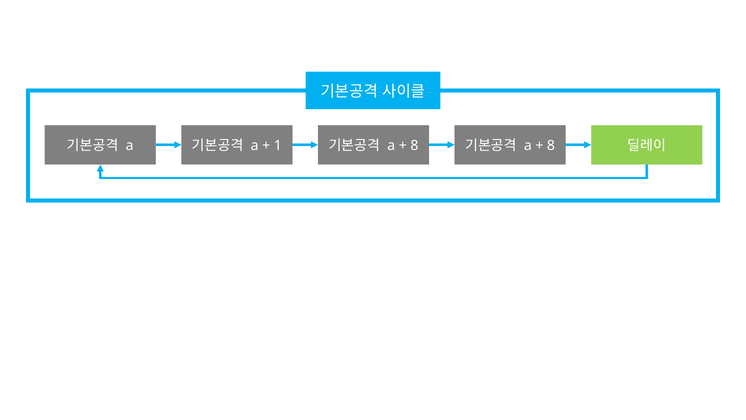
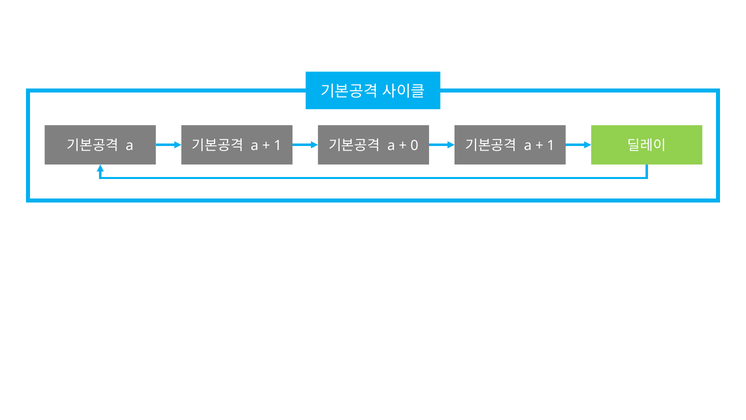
8: 8 -> 0 (414, 146)
8: 8 -> 1 (551, 146)
